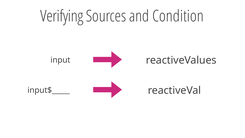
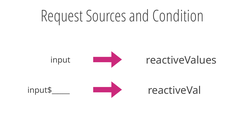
Verifying: Verifying -> Request (62, 16)
